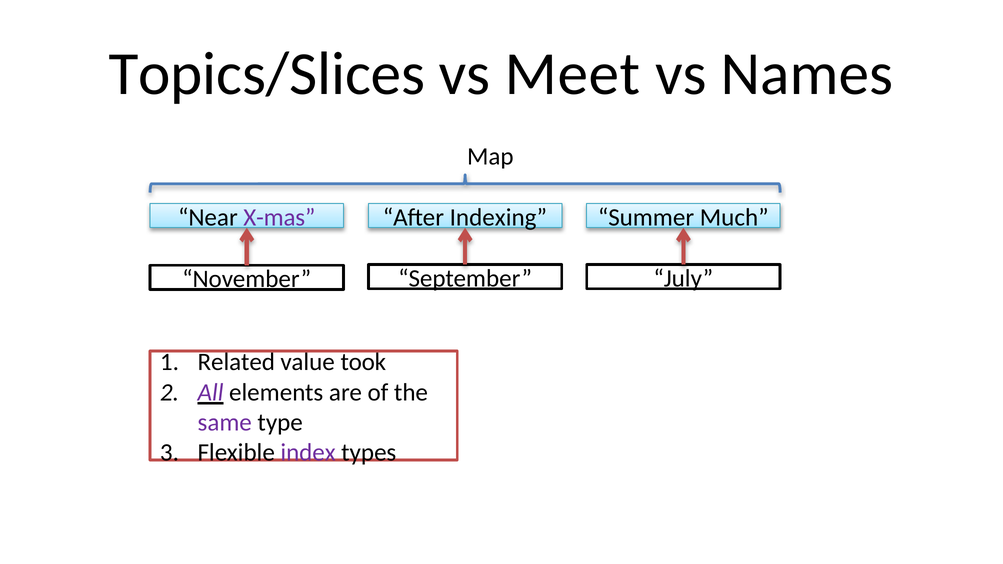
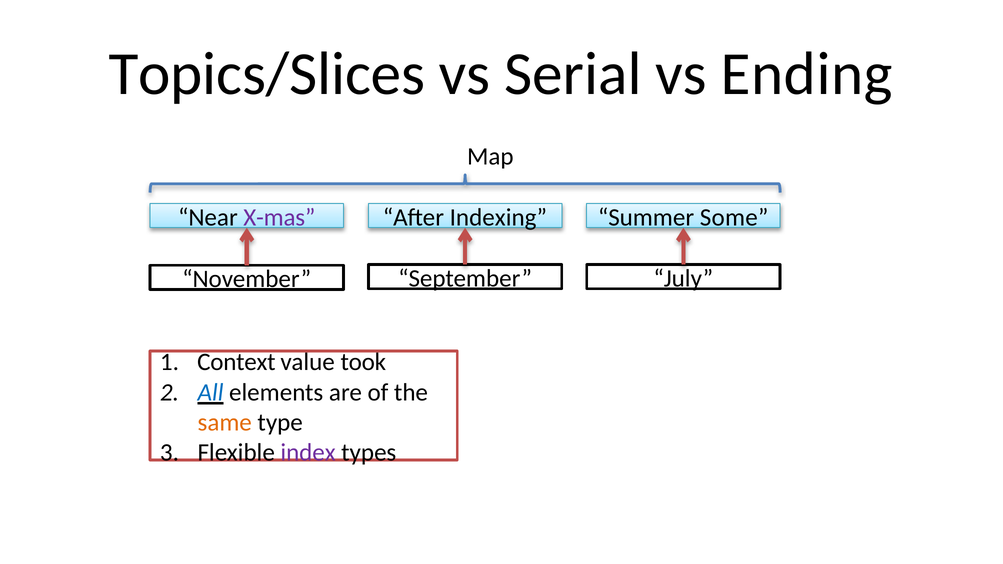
Meet: Meet -> Serial (573, 74)
Names: Names -> Ending (807, 74)
Much: Much -> Some (734, 217)
Related: Related -> Context (236, 362)
All colour: purple -> blue (211, 392)
same colour: purple -> orange (225, 422)
